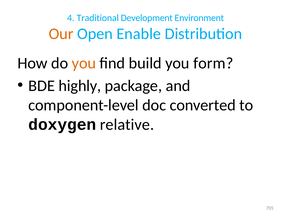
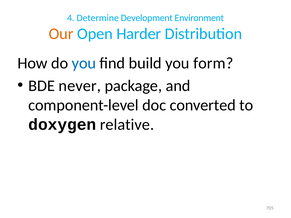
Traditional: Traditional -> Determine (98, 18)
Enable: Enable -> Harder (139, 34)
you colour: orange -> blue (84, 63)
highly: highly -> never (80, 86)
